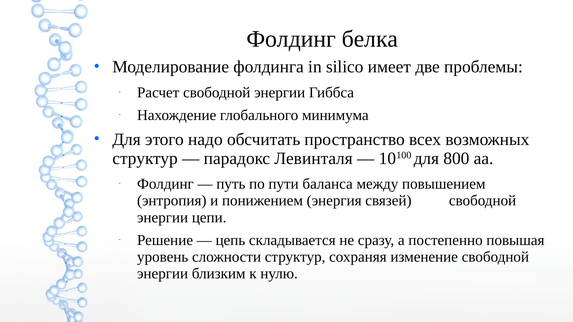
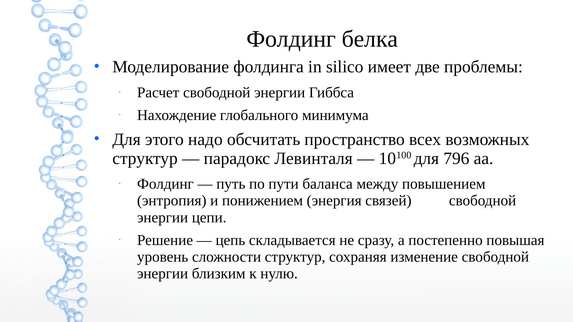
800: 800 -> 796 (457, 159)
